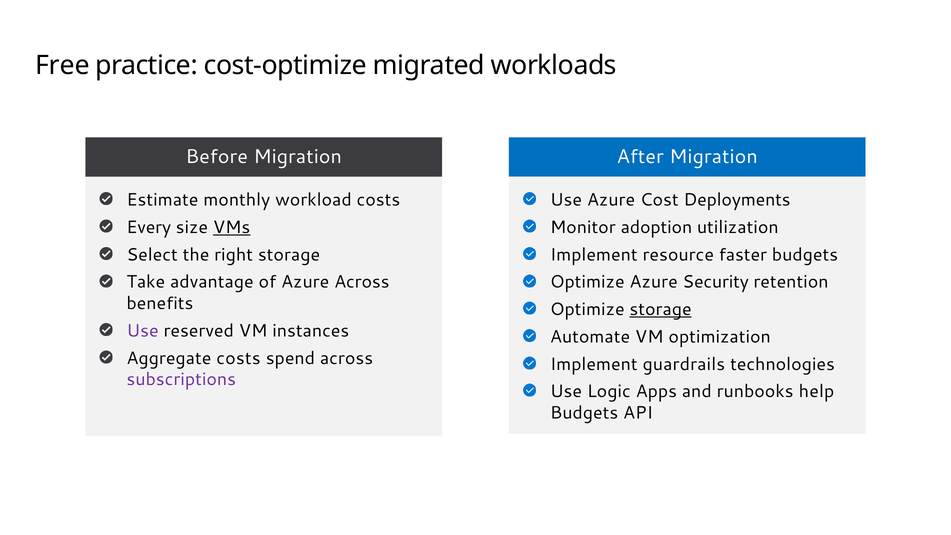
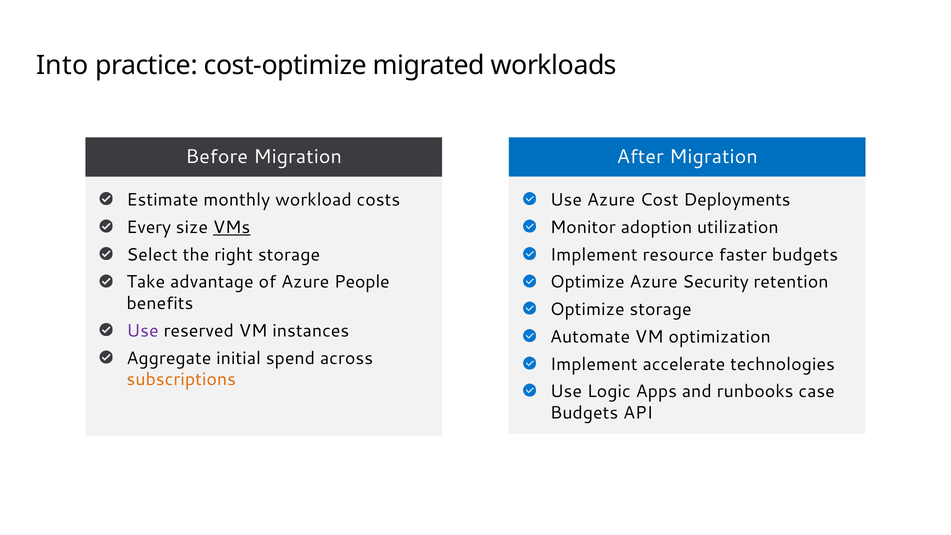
Free: Free -> Into (62, 65)
Azure Across: Across -> People (362, 282)
storage underline: present -> none (661, 309)
Aggregate costs: costs -> initial (239, 358)
guardrails: guardrails -> accelerate (684, 364)
subscriptions colour: purple -> orange (181, 380)
help: help -> case (817, 391)
